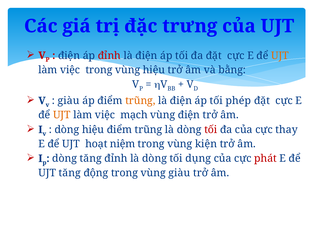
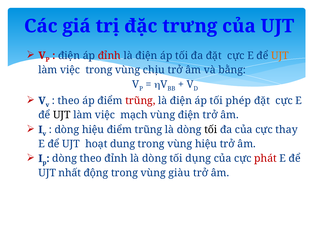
vùng hiệu: hiệu -> chịu (154, 70)
giàu: giàu -> theo (69, 101)
trũng colour: orange -> red (140, 101)
UJT colour: orange -> black (62, 115)
tối colour: red -> black (211, 130)
niệm: niệm -> dung (123, 144)
vùng kiện: kiện -> hiệu (206, 144)
dòng tăng: tăng -> theo (91, 158)
UJT tăng: tăng -> nhất (70, 173)
